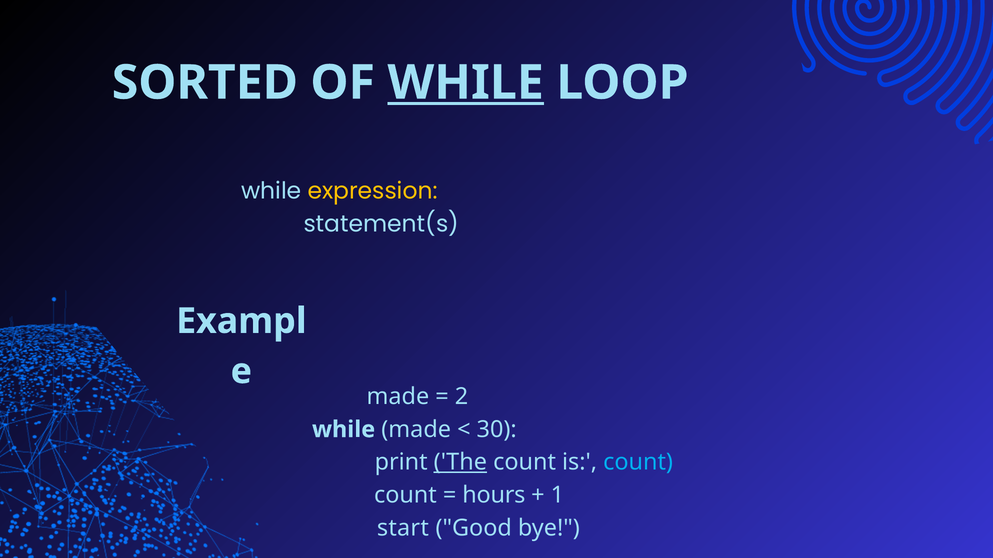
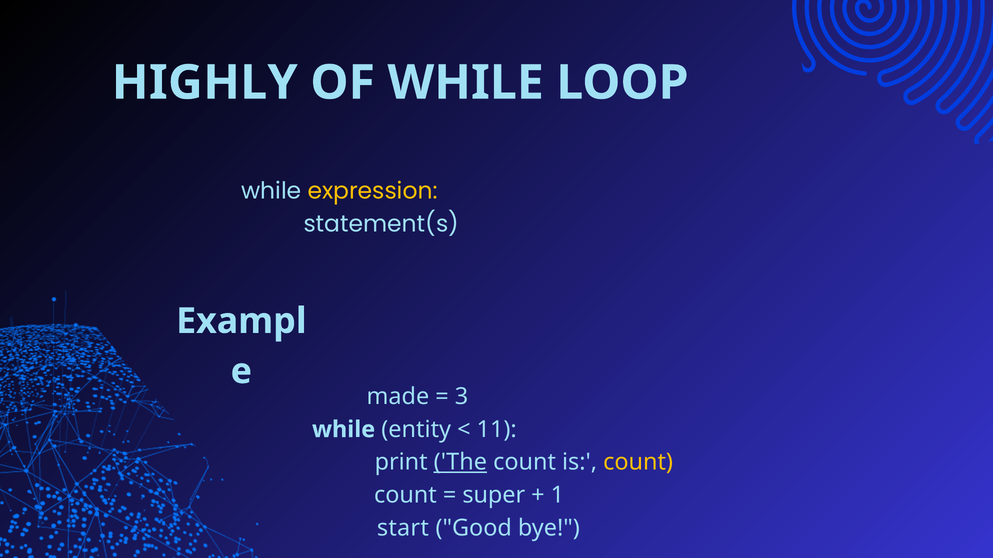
SORTED: SORTED -> HIGHLY (205, 83)
WHILE underline: present -> none (466, 83)
2: 2 -> 3 (462, 397)
while made: made -> entity (416, 430)
30: 30 -> 11 (497, 430)
count colour: light blue -> yellow (638, 463)
hours: hours -> super (494, 496)
